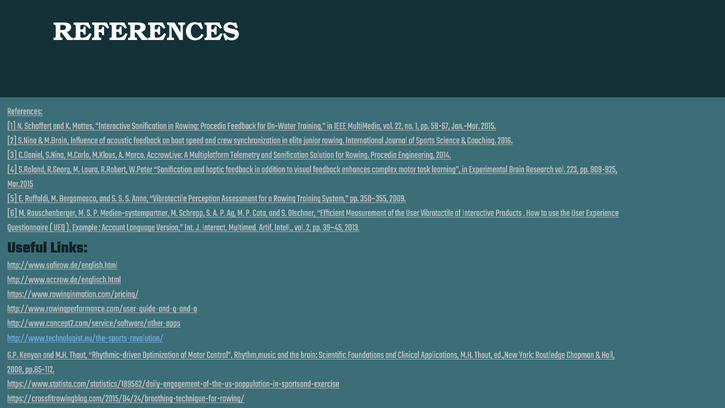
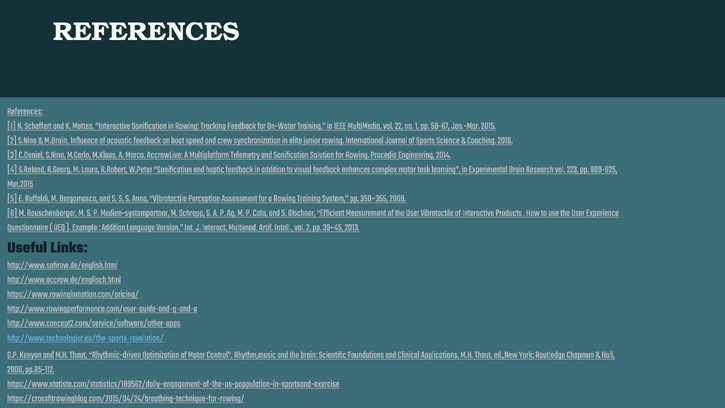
in Rowing Procedia: Procedia -> Tracking (213, 126)
Account: Account -> Addition (113, 227)
